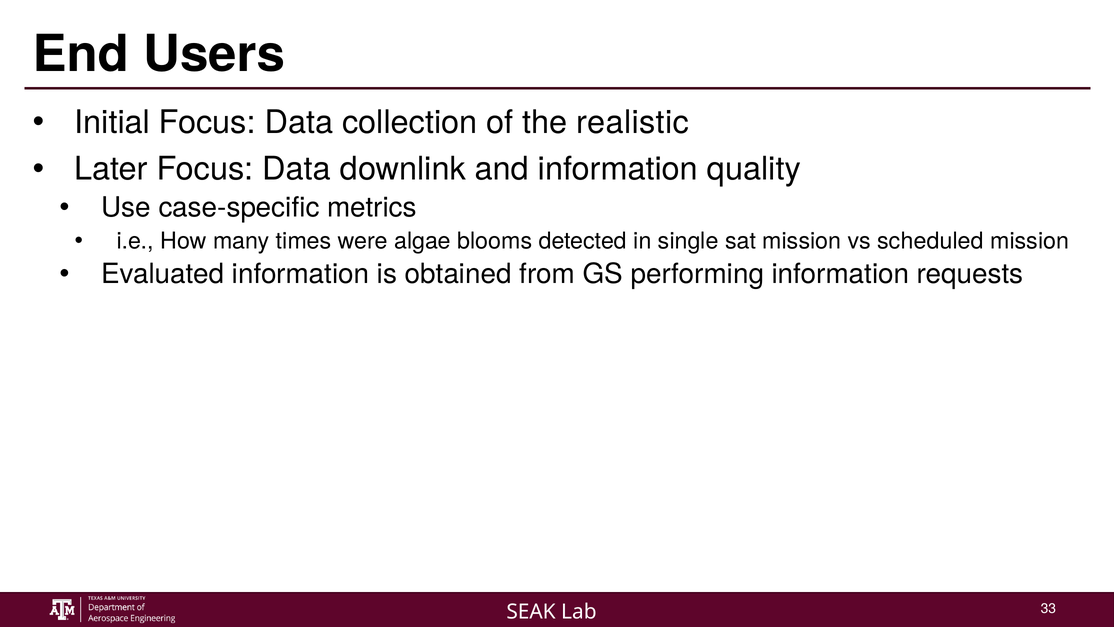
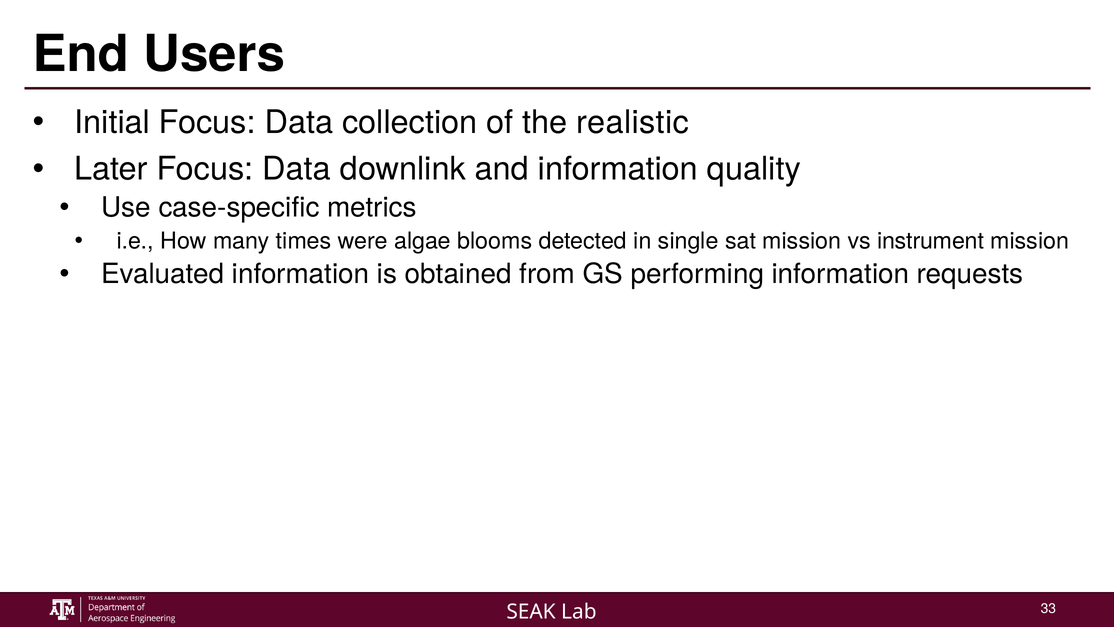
scheduled: scheduled -> instrument (931, 241)
